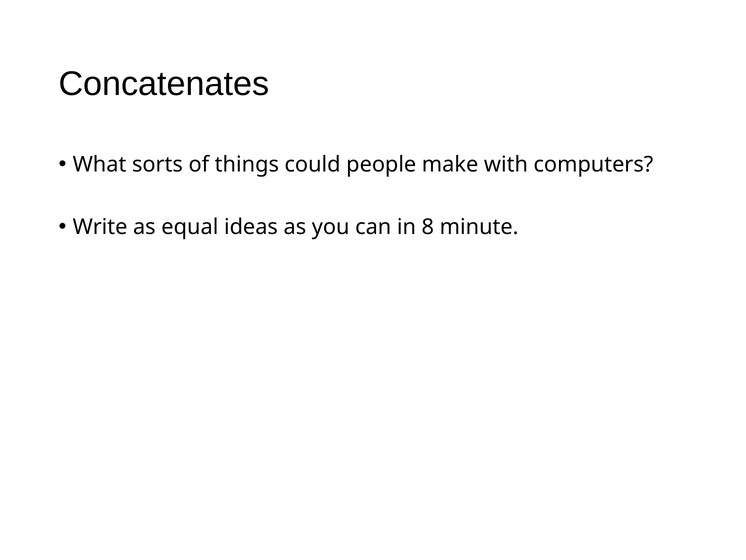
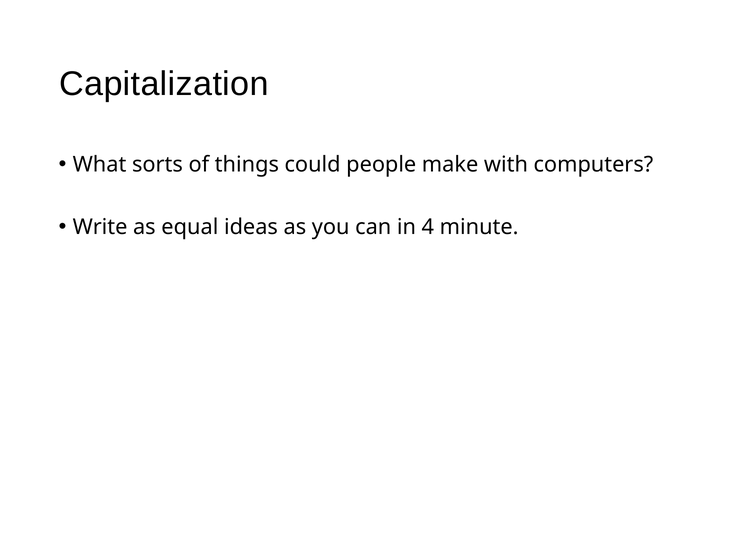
Concatenates: Concatenates -> Capitalization (164, 84)
8: 8 -> 4 (428, 227)
